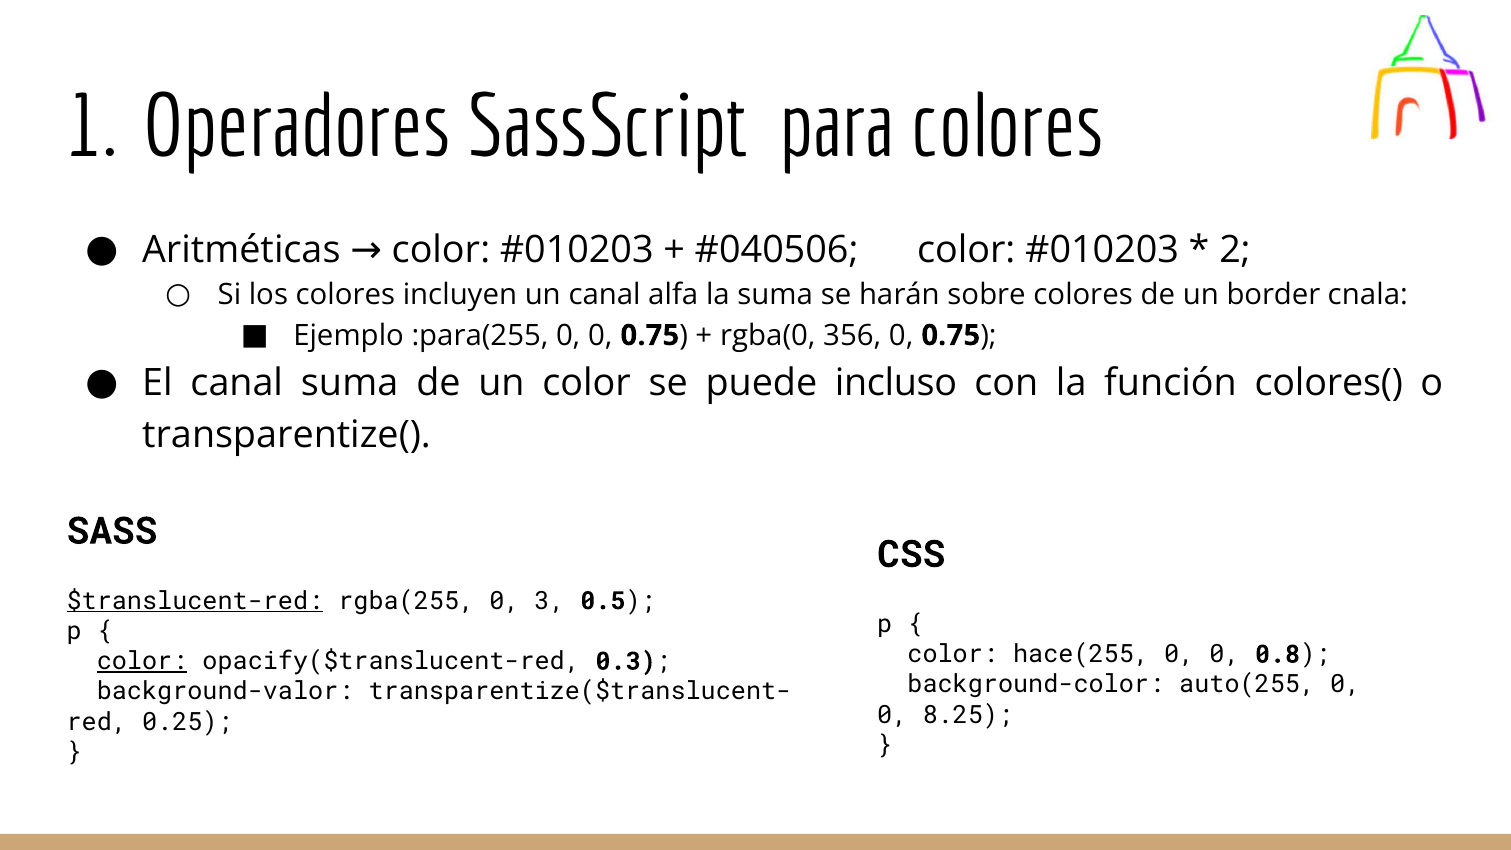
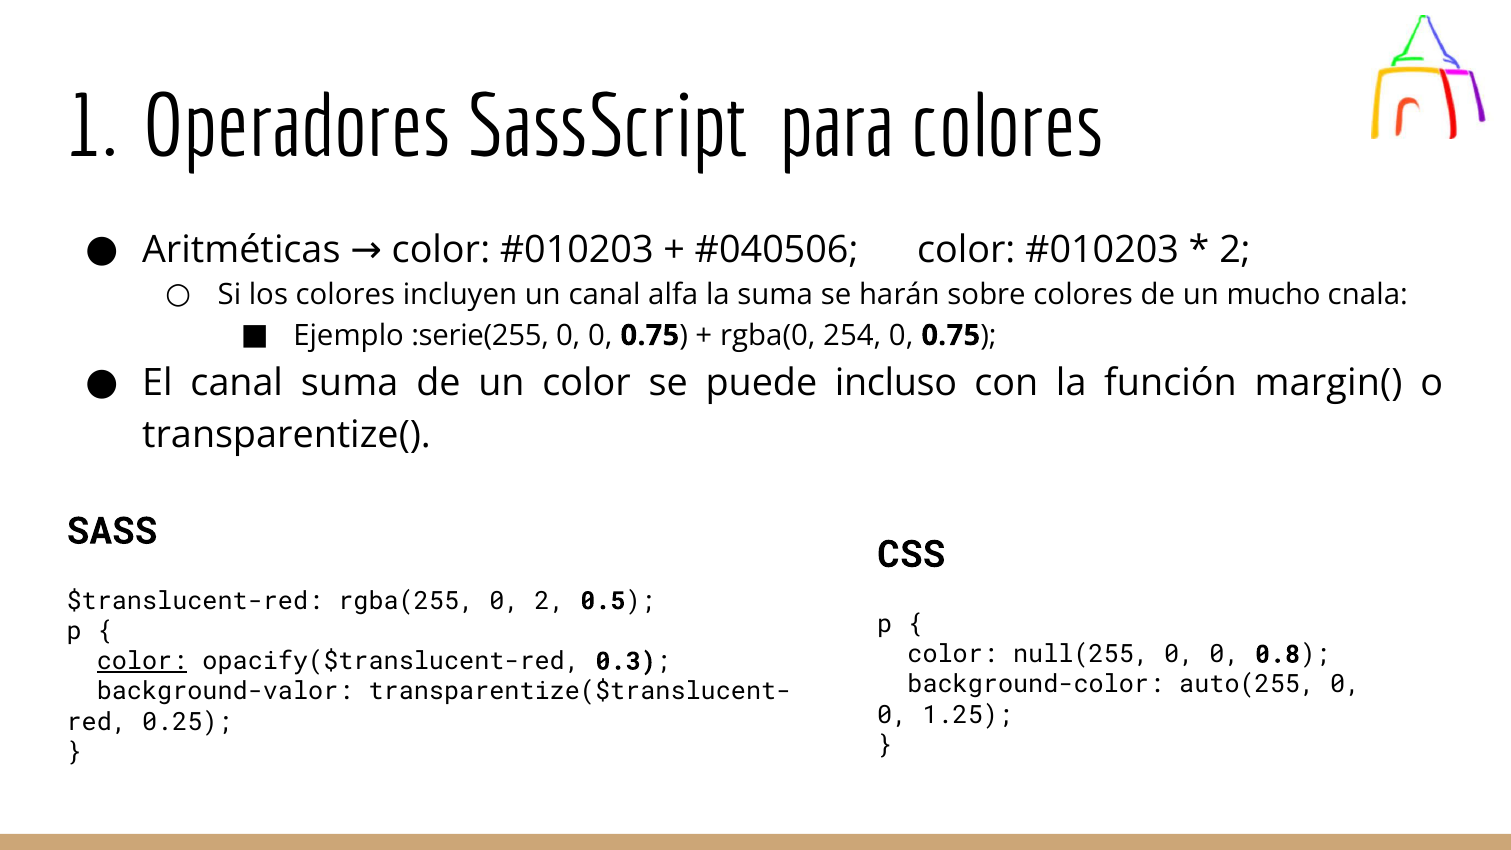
border: border -> mucho (1273, 295)
:para(255: :para(255 -> :serie(255 (480, 335)
356: 356 -> 254 (852, 335)
colores(: colores( -> margin( (1329, 383)
$translucent-red underline: present -> none (195, 601)
0 3: 3 -> 2 (550, 601)
hace(255: hace(255 -> null(255 (1081, 654)
8.25: 8.25 -> 1.25 (968, 715)
